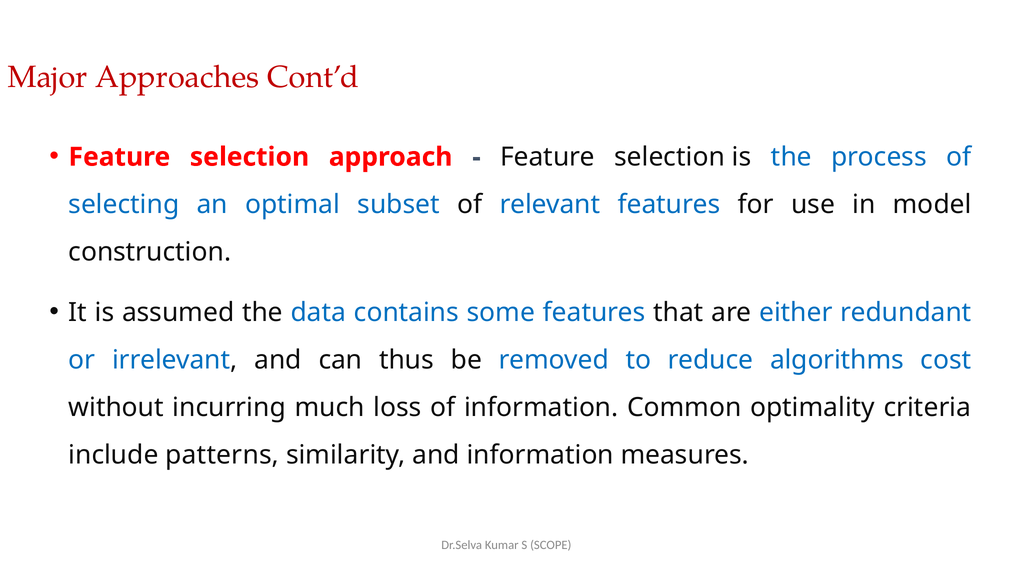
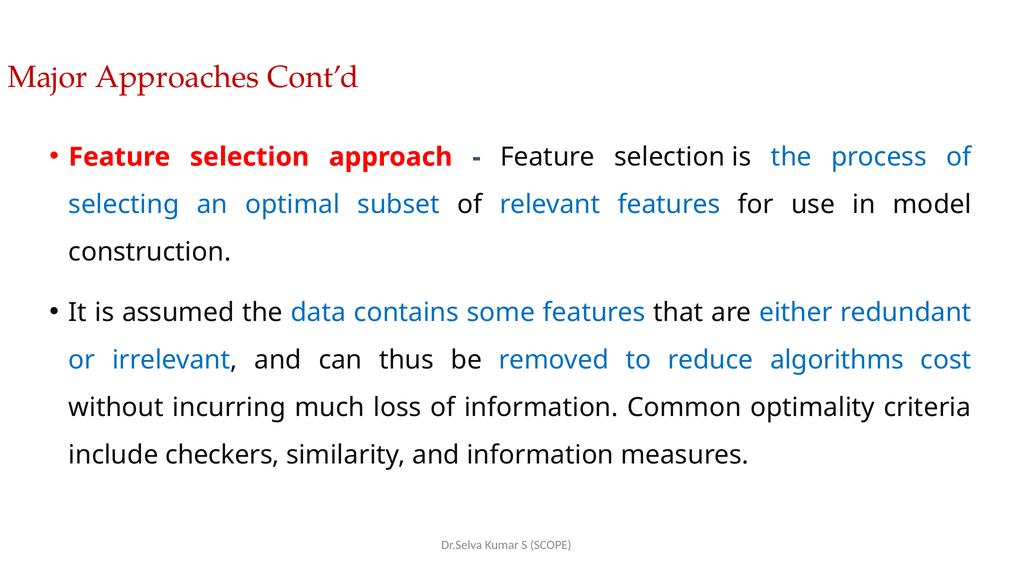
patterns: patterns -> checkers (222, 456)
